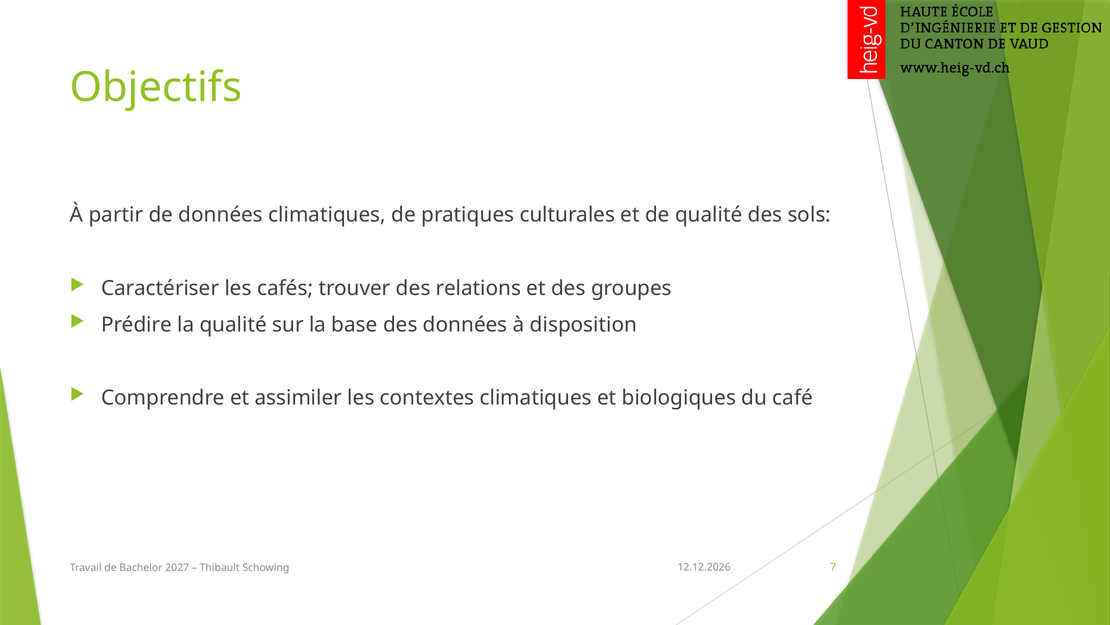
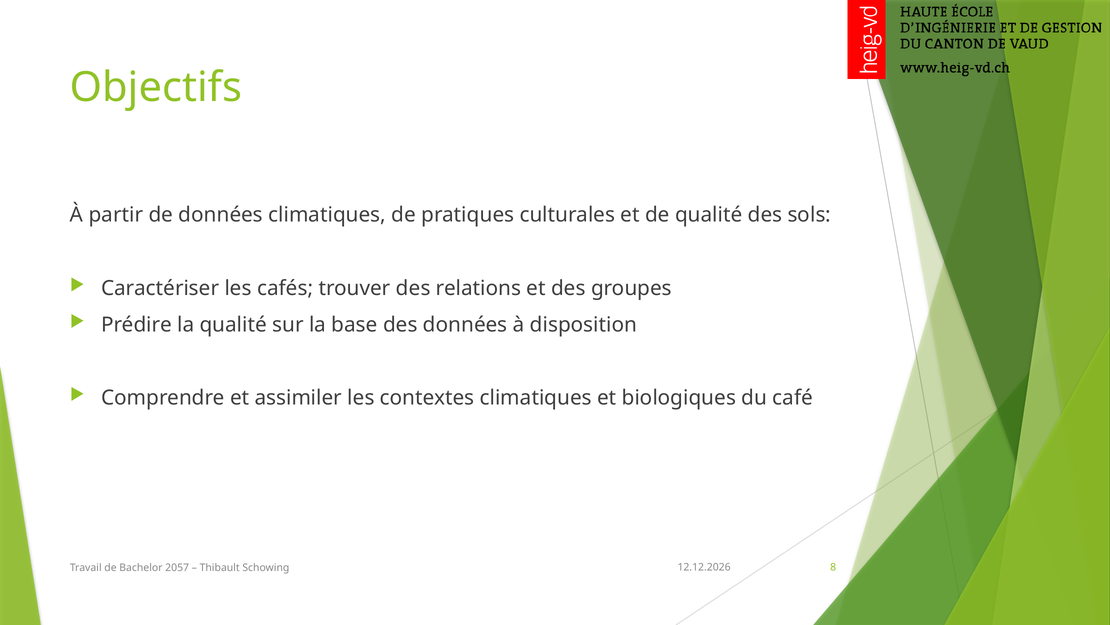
7: 7 -> 8 (833, 567)
2027: 2027 -> 2057 (177, 567)
